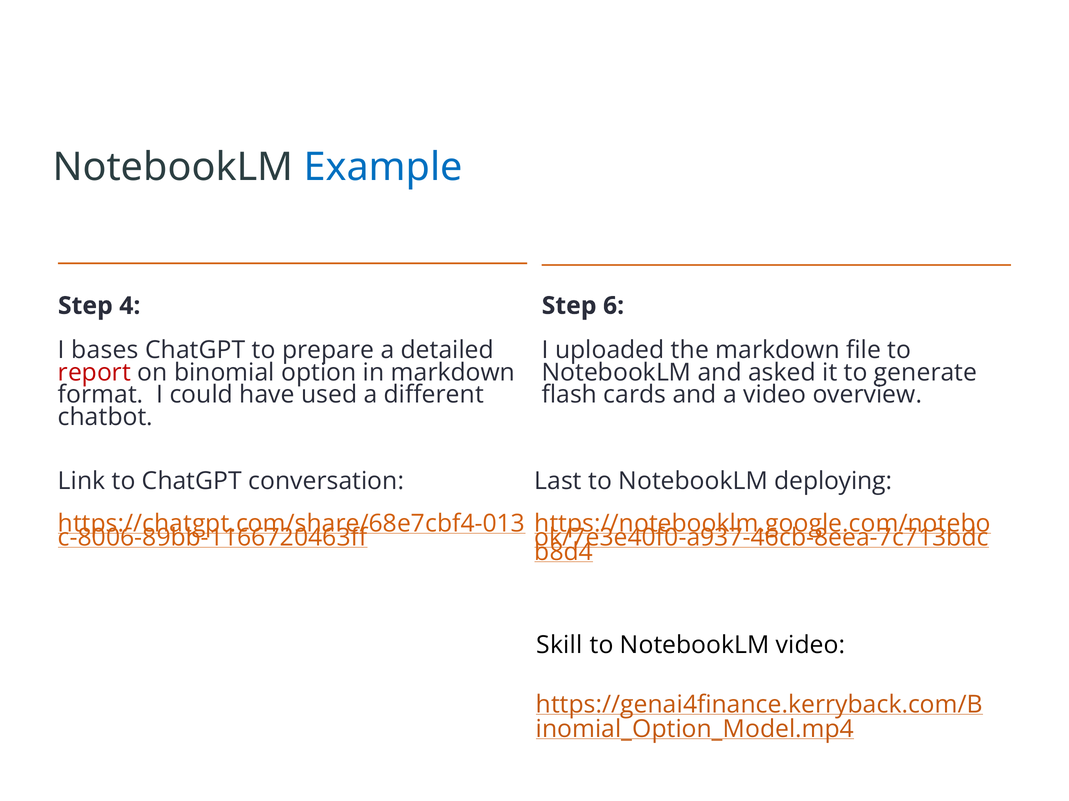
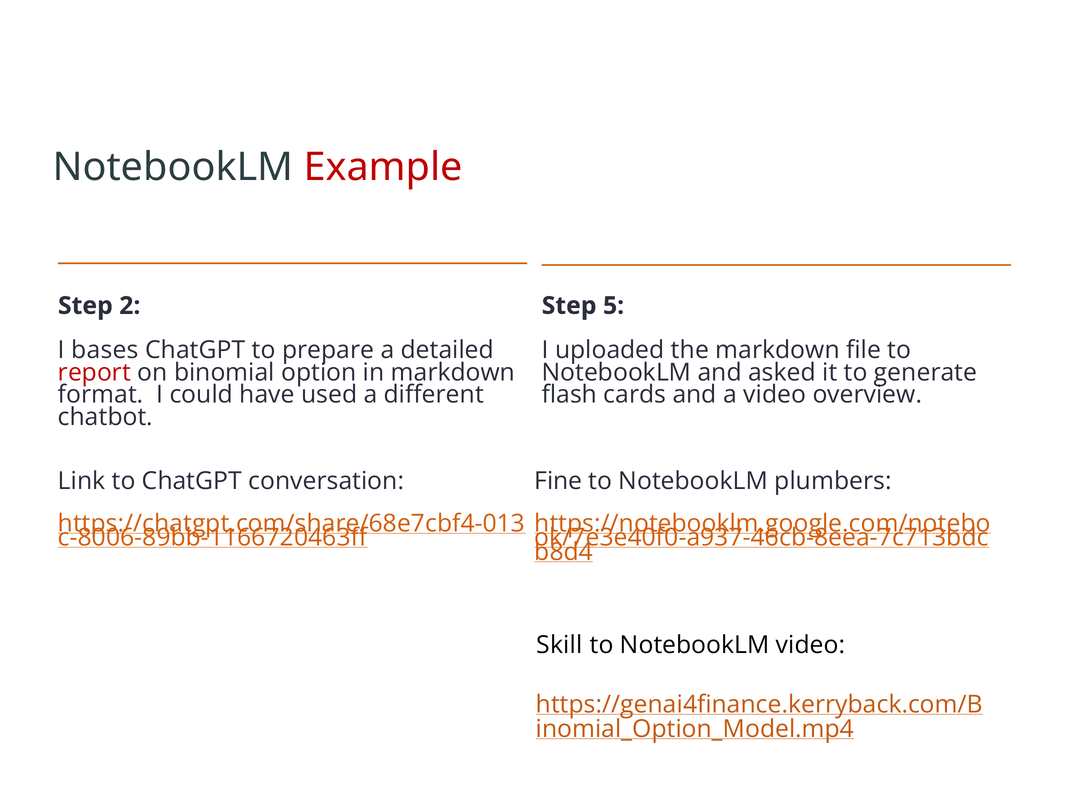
Example colour: blue -> red (383, 167)
4: 4 -> 2 (130, 306)
6: 6 -> 5 (614, 306)
Last: Last -> Fine (558, 482)
deploying: deploying -> plumbers (833, 482)
